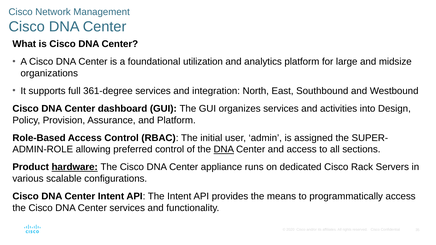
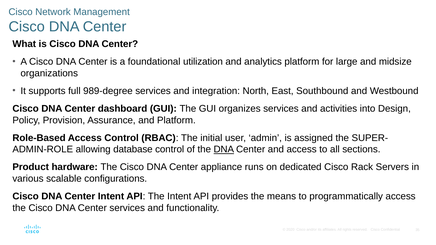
361-degree: 361-degree -> 989-degree (108, 91)
preferred: preferred -> database (133, 150)
hardware underline: present -> none (75, 167)
